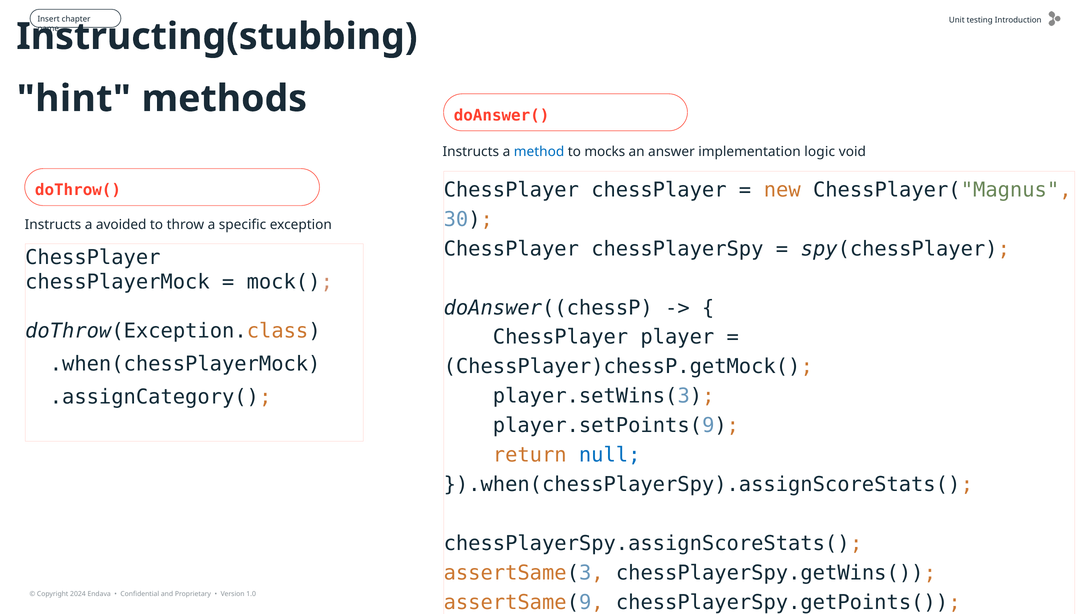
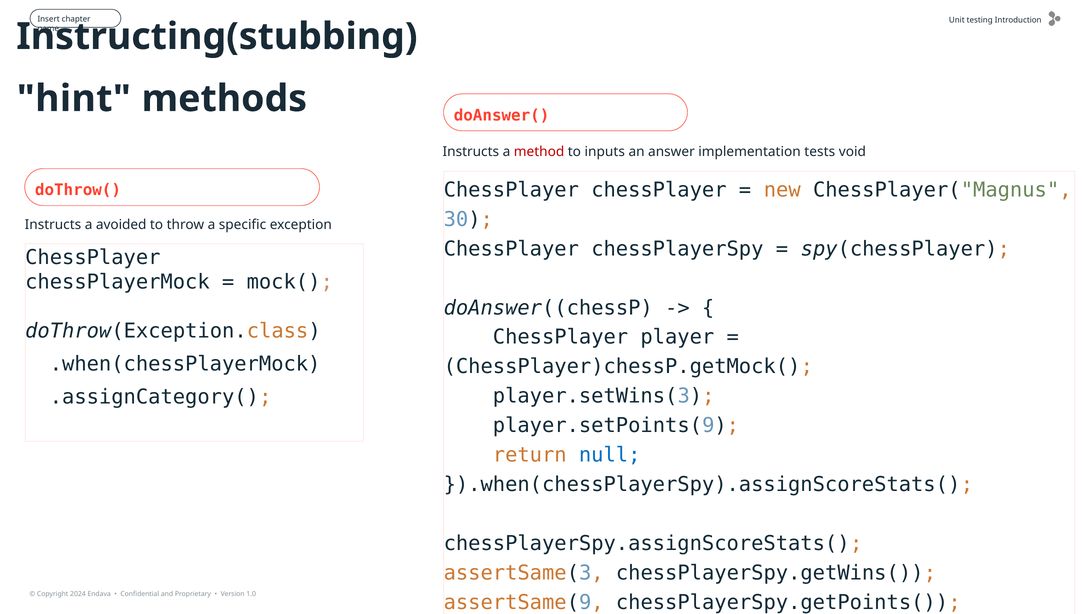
method colour: blue -> red (539, 152)
mocks: mocks -> inputs (605, 152)
logic: logic -> tests (820, 152)
